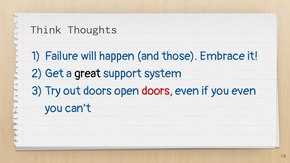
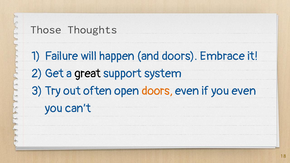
Think: Think -> Those (46, 30)
and those: those -> doors (180, 56)
out doors: doors -> often (98, 91)
doors colour: red -> orange (157, 91)
